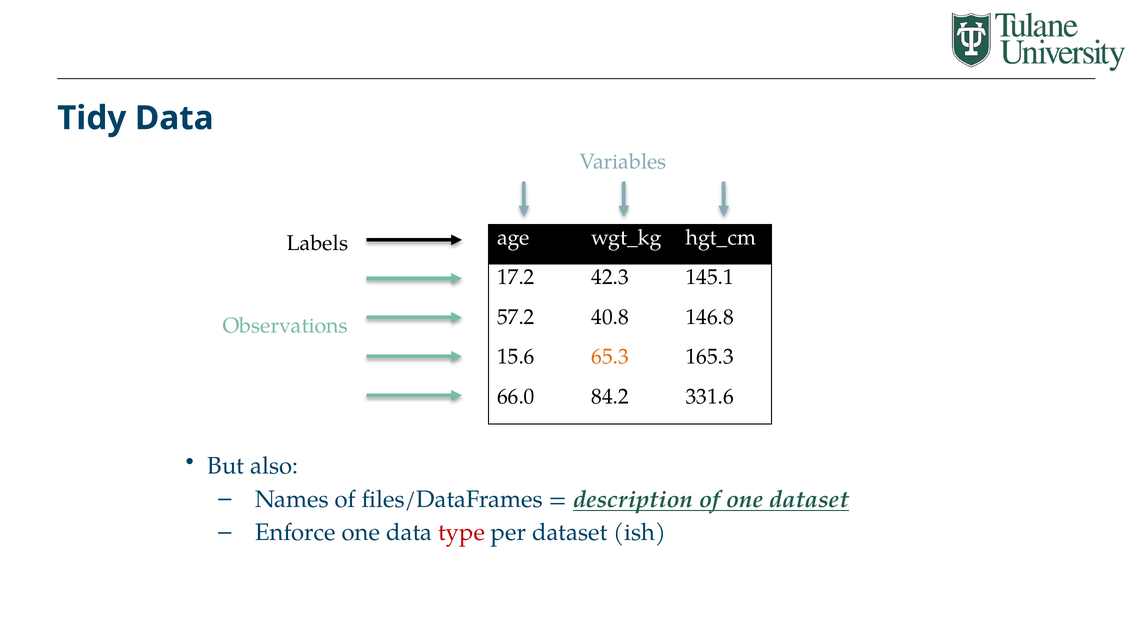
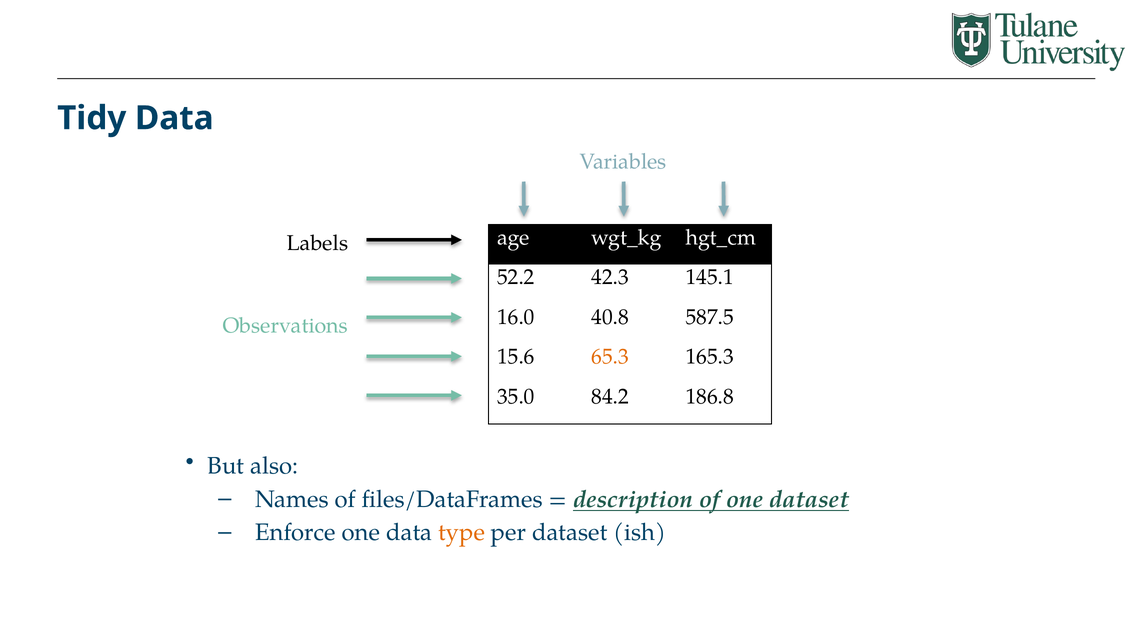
17.2: 17.2 -> 52.2 (516, 277)
57.2: 57.2 -> 16.0 (516, 317)
146.8: 146.8 -> 587.5 (710, 317)
66.0: 66.0 -> 35.0 (516, 397)
331.6: 331.6 -> 186.8 (710, 397)
type colour: red -> orange (462, 532)
